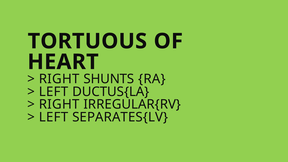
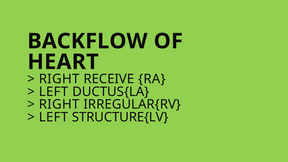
TORTUOUS: TORTUOUS -> BACKFLOW (87, 41)
SHUNTS: SHUNTS -> RECEIVE (109, 79)
SEPARATES{LV: SEPARATES{LV -> STRUCTURE{LV (120, 117)
